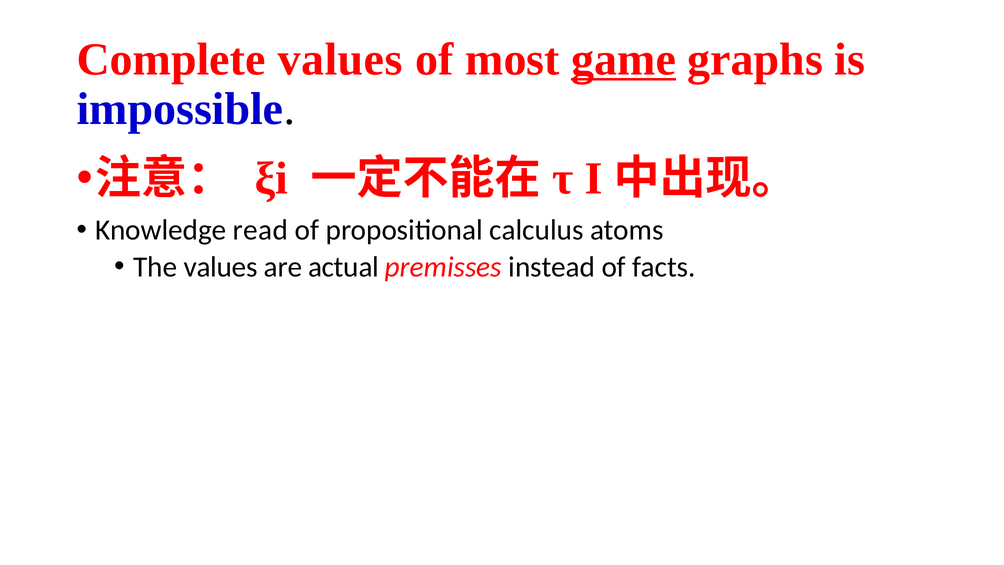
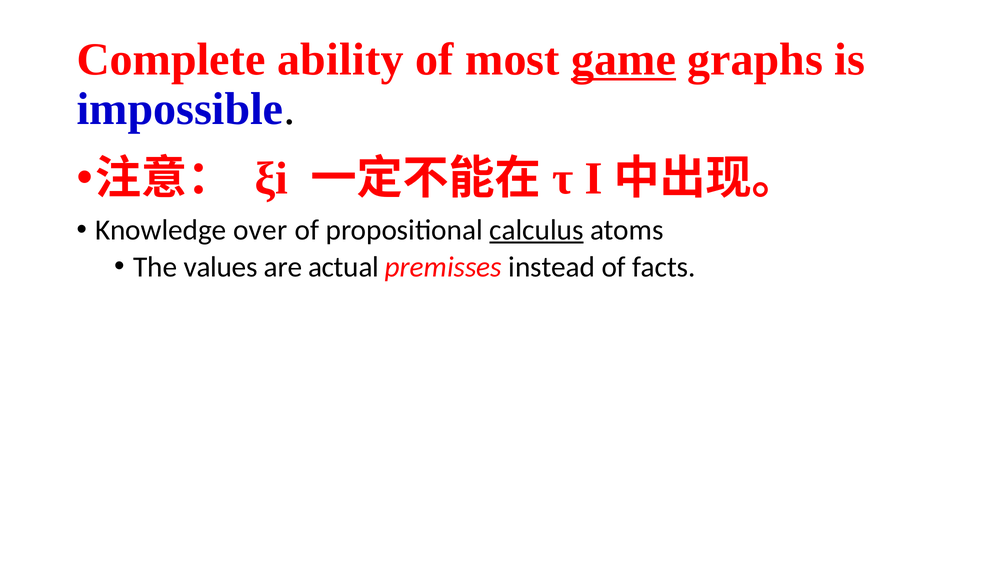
Complete values: values -> ability (340, 59)
read: read -> over (260, 230)
calculus underline: none -> present (536, 230)
